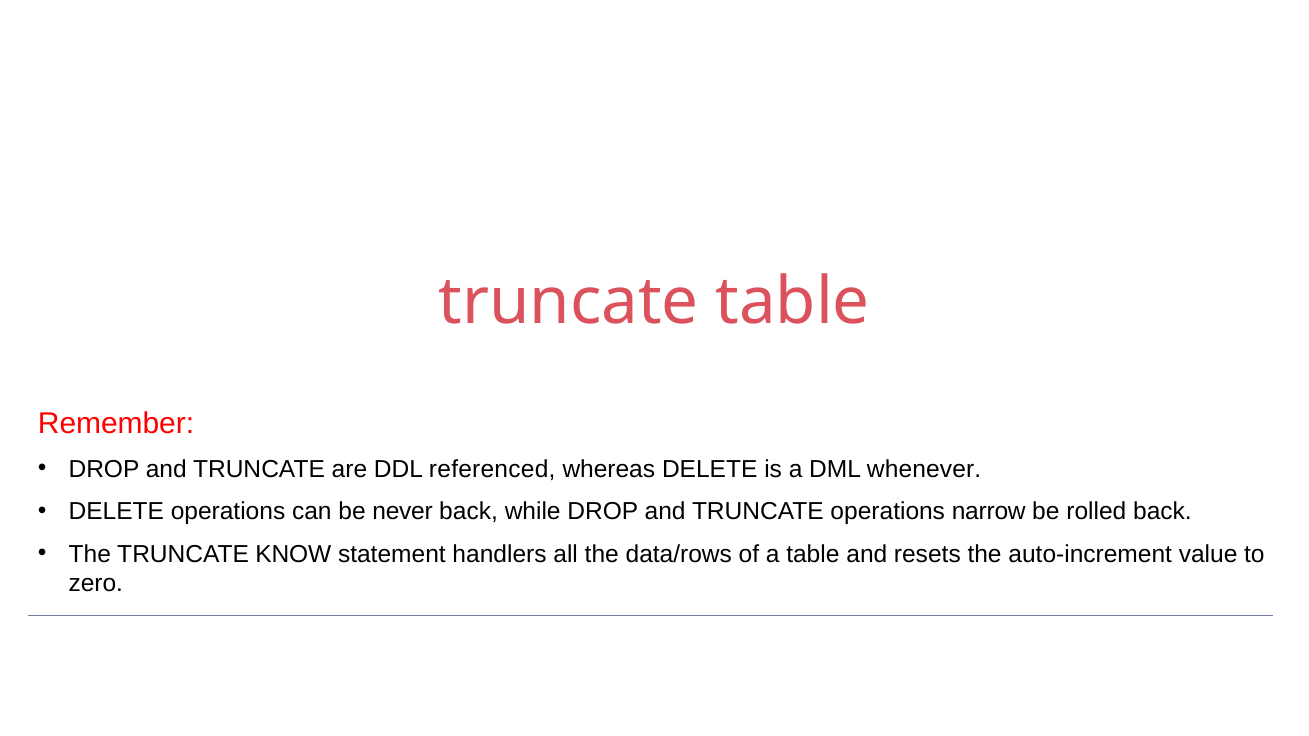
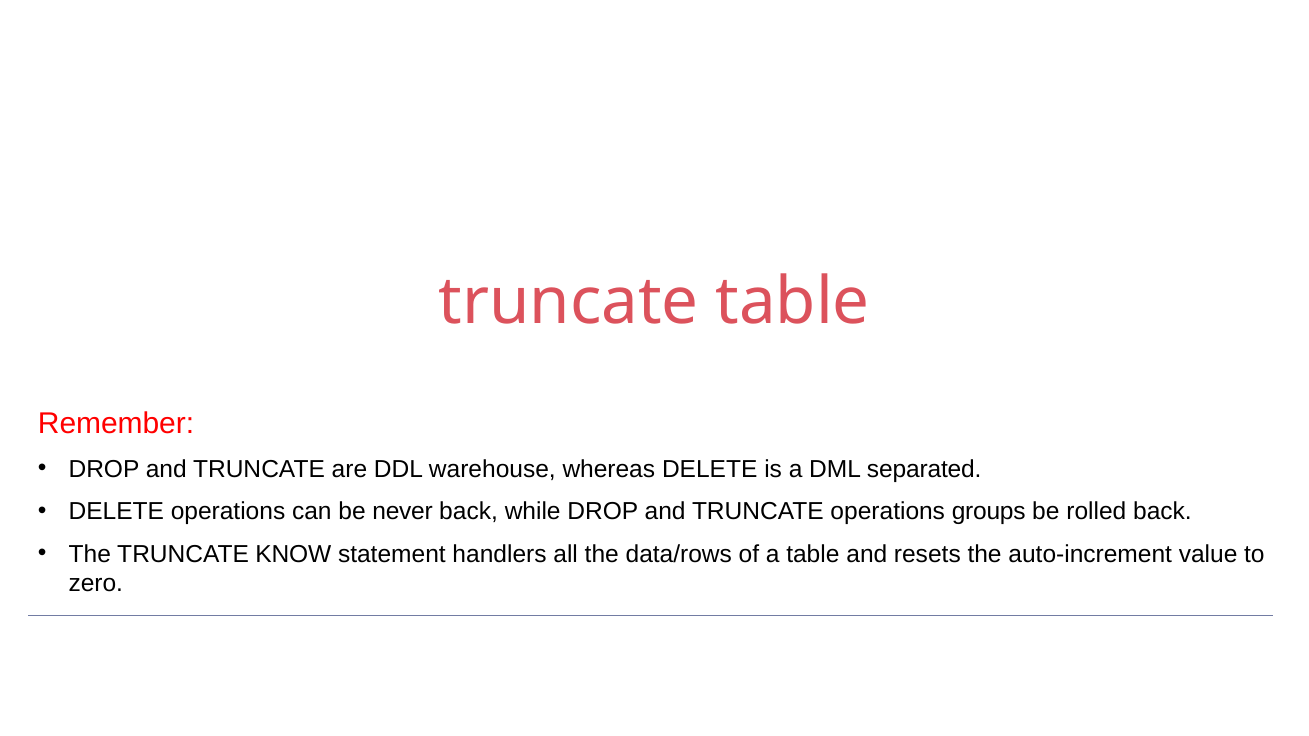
referenced: referenced -> warehouse (492, 469)
whenever: whenever -> separated (924, 469)
narrow: narrow -> groups (989, 512)
